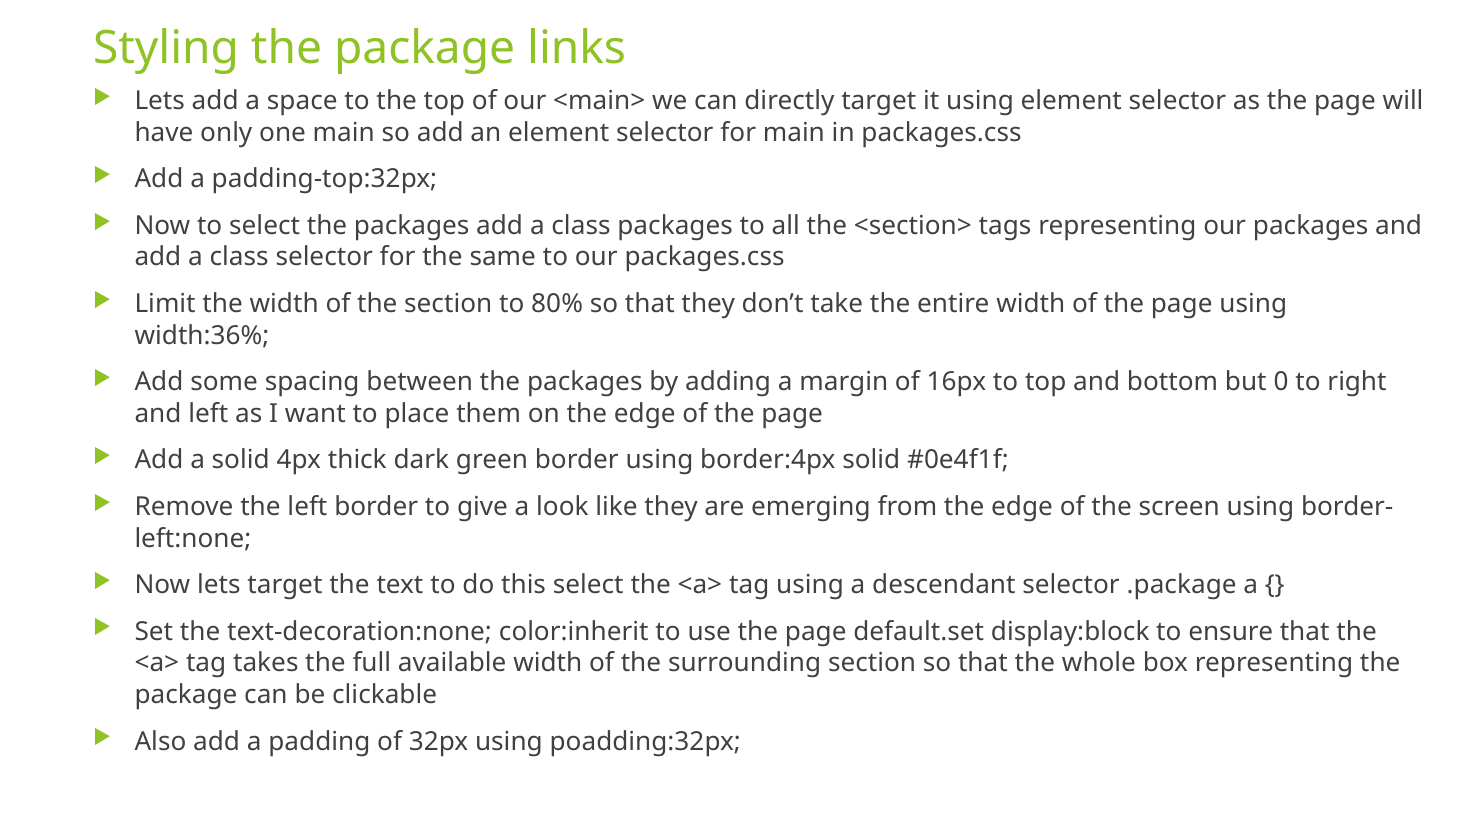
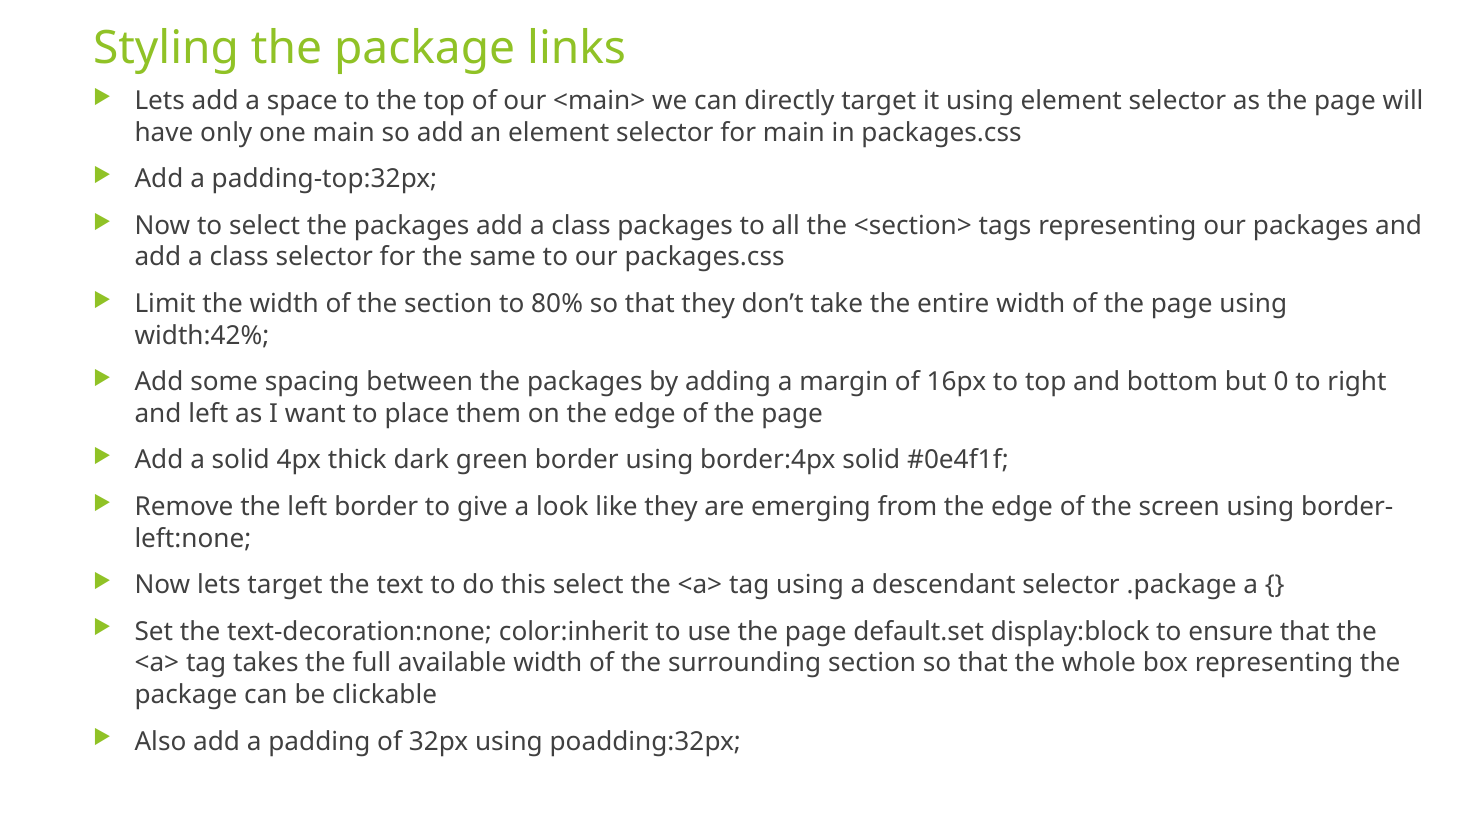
width:36%: width:36% -> width:42% (202, 335)
